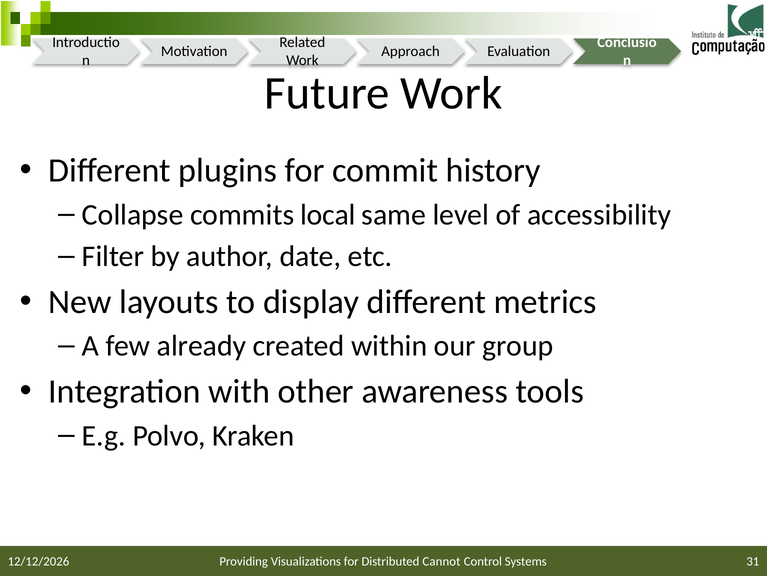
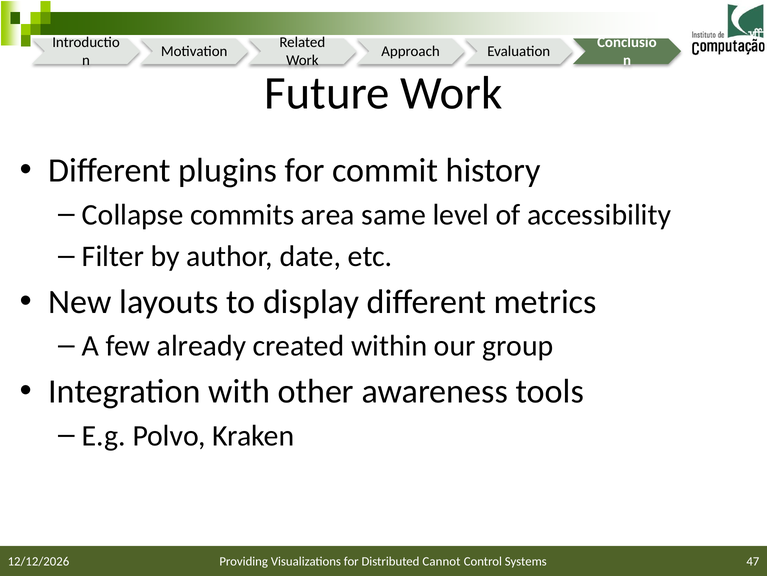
local: local -> area (328, 214)
31: 31 -> 47 (753, 561)
